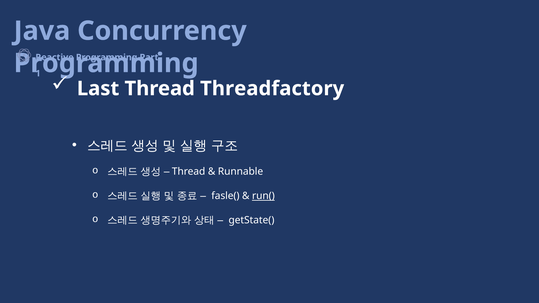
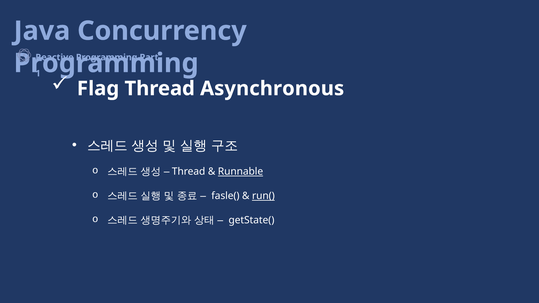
Last: Last -> Flag (98, 89)
Threadfactory: Threadfactory -> Asynchronous (272, 89)
Runnable underline: none -> present (241, 172)
